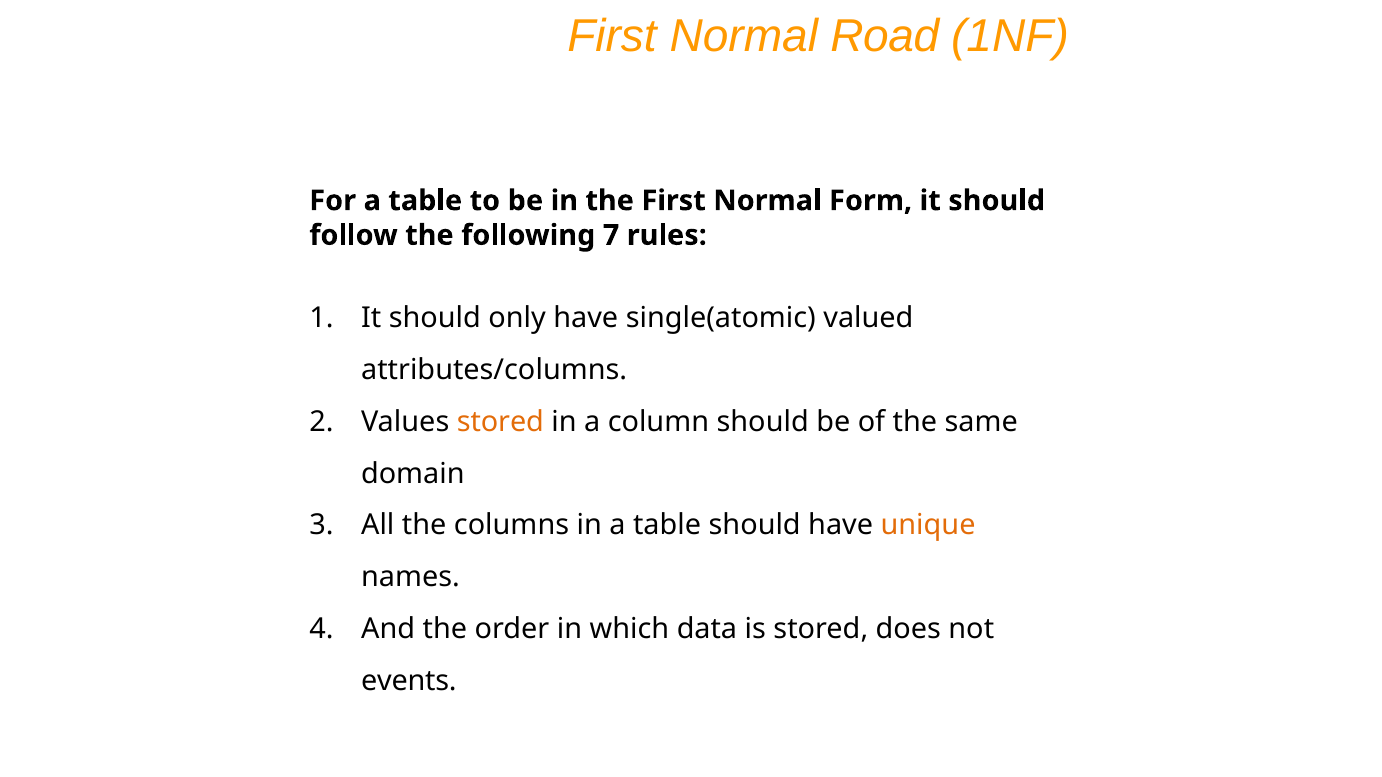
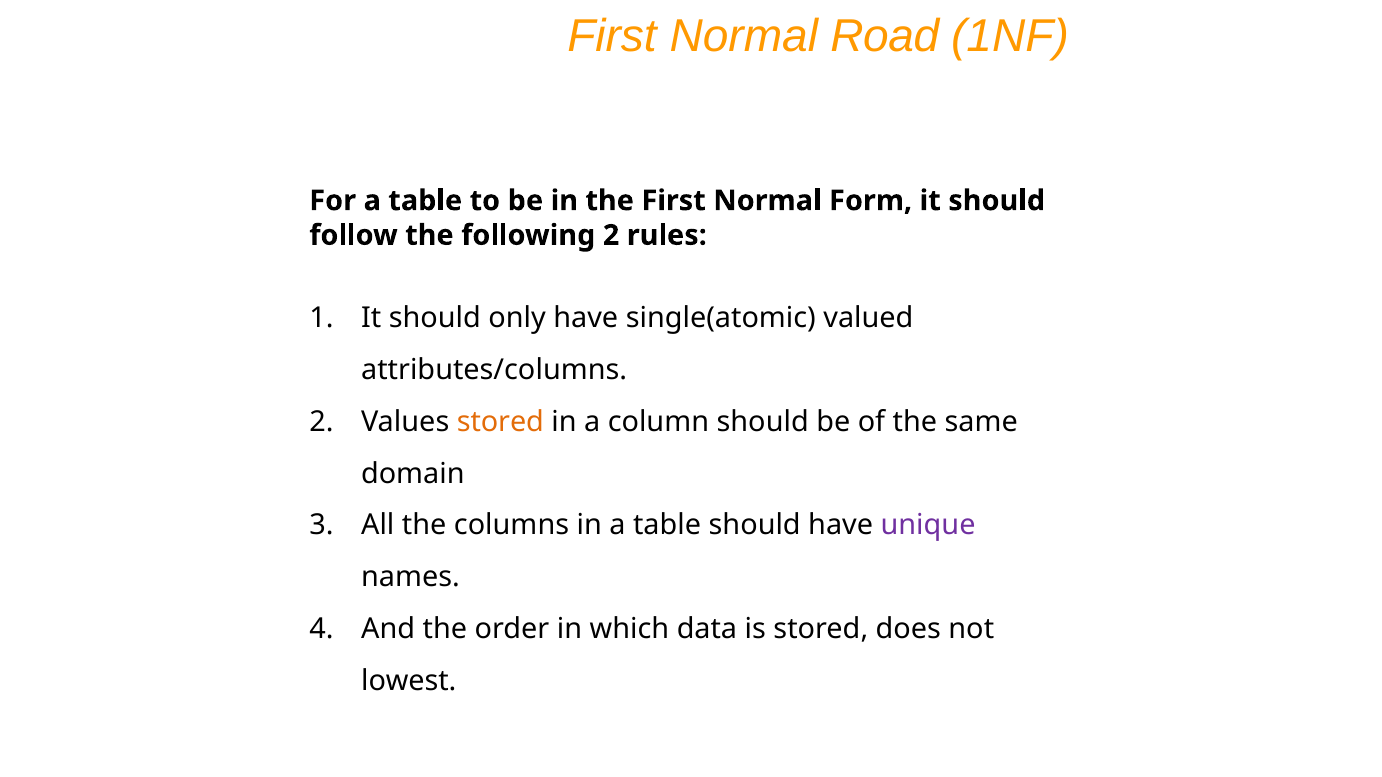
following 7: 7 -> 2 (611, 235)
unique colour: orange -> purple (928, 526)
events: events -> lowest (409, 681)
